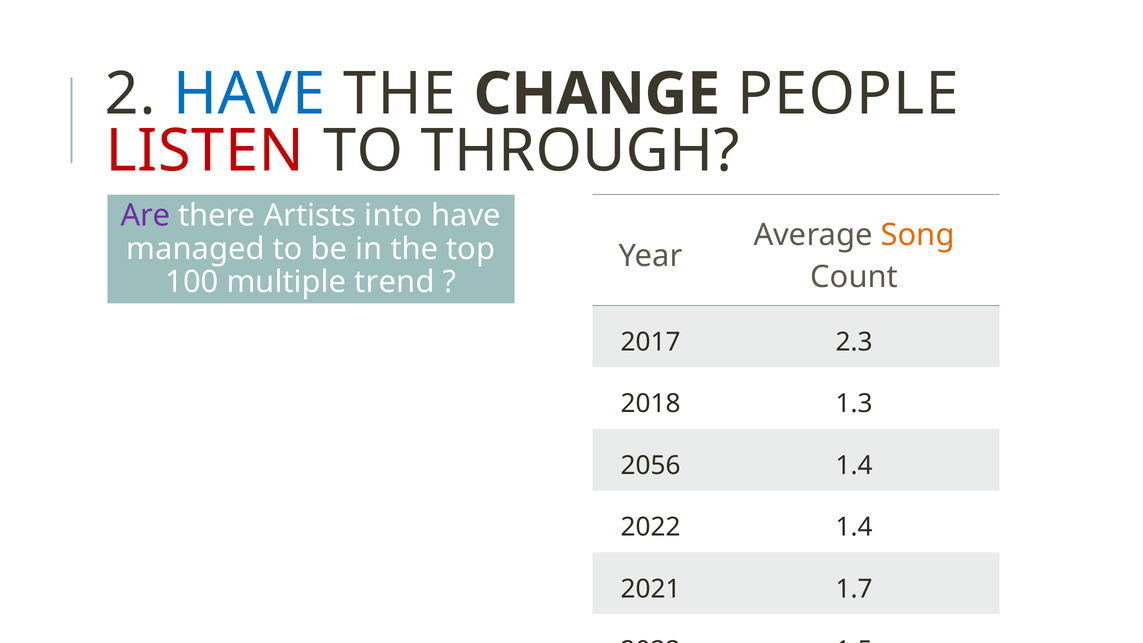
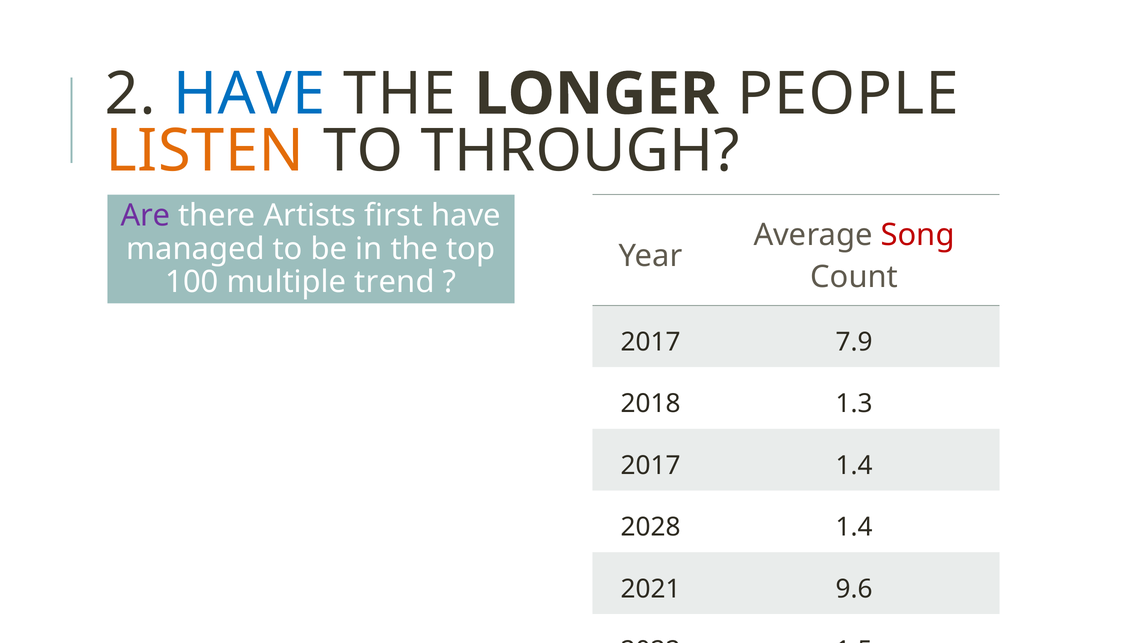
CHANGE: CHANGE -> LONGER (597, 94)
LISTEN colour: red -> orange (205, 151)
into: into -> first (393, 215)
Song colour: orange -> red (918, 235)
2.3: 2.3 -> 7.9 (854, 342)
2056: 2056 -> 2017 (651, 465)
2022: 2022 -> 2028 (651, 527)
1.7: 1.7 -> 9.6 (854, 589)
